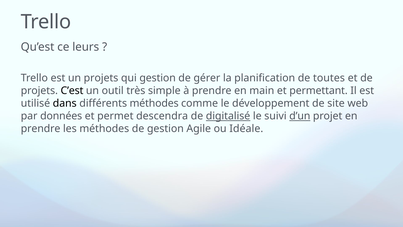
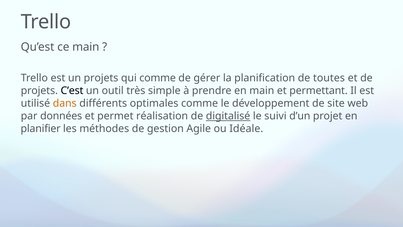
ce leurs: leurs -> main (86, 47)
qui gestion: gestion -> comme (158, 78)
dans colour: black -> orange (65, 103)
différents méthodes: méthodes -> optimales (154, 103)
descendra: descendra -> réalisation (162, 116)
d’un underline: present -> none (300, 116)
prendre: prendre -> planifier (41, 128)
